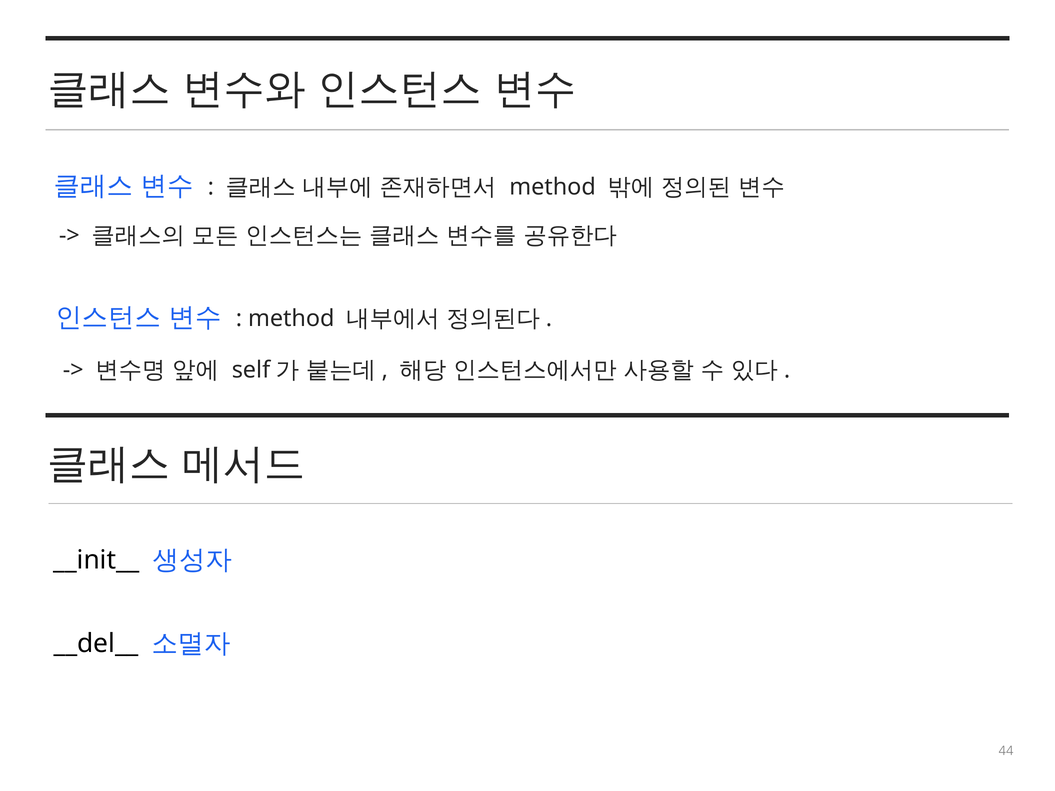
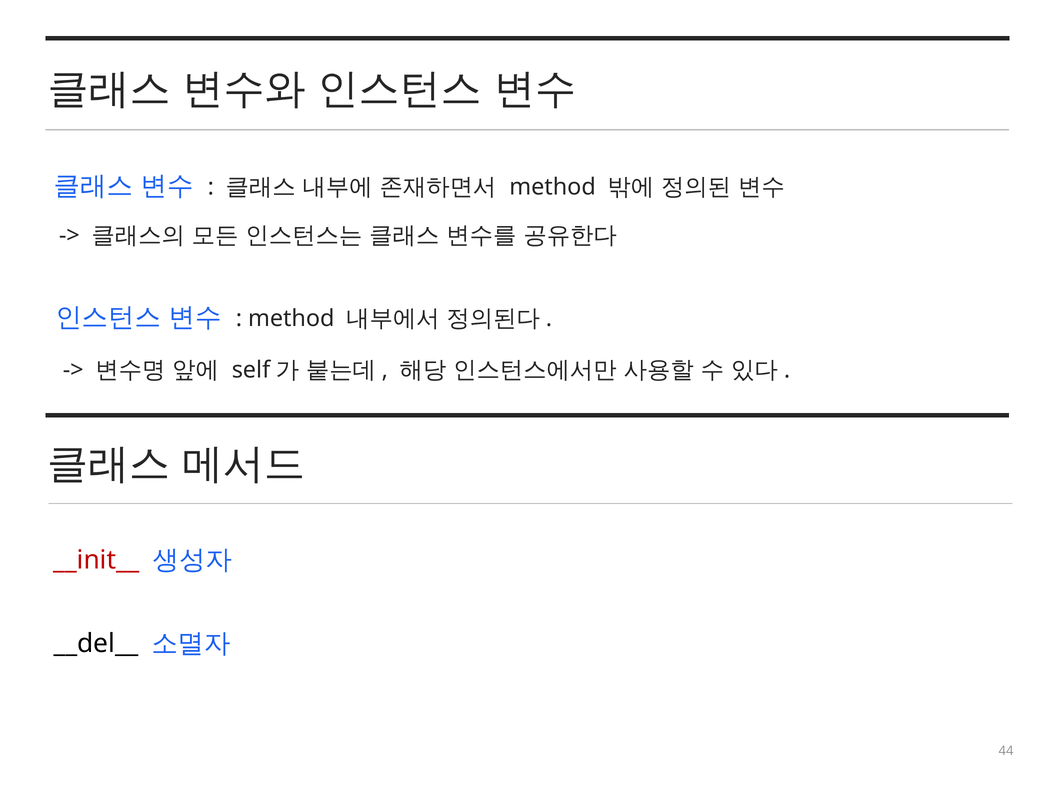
__init__ colour: black -> red (97, 560)
